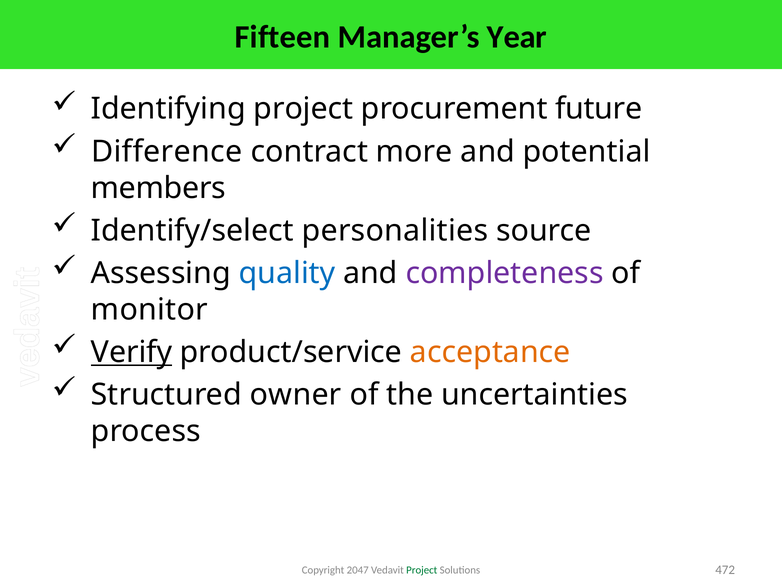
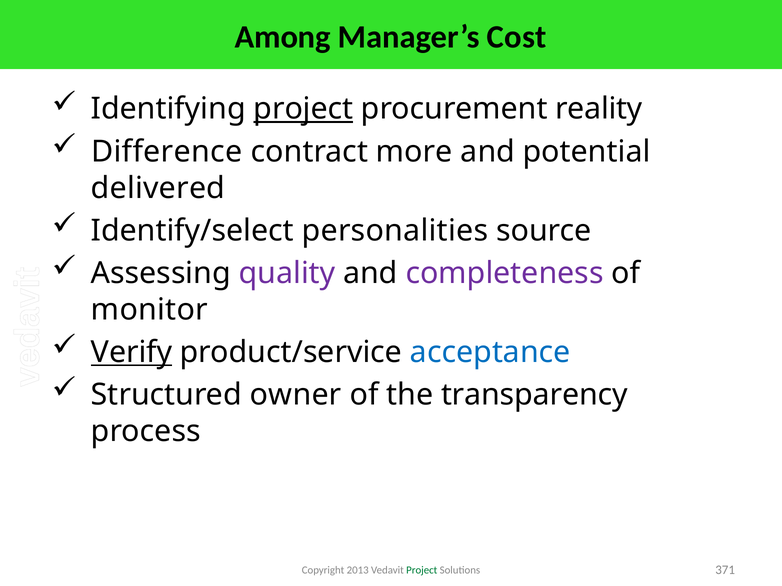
Fifteen: Fifteen -> Among (283, 37)
Year: Year -> Cost (517, 37)
project underline: none -> present (303, 109)
future: future -> reality (599, 109)
members: members -> delivered (158, 188)
quality colour: blue -> purple (287, 273)
acceptance colour: orange -> blue (490, 352)
uncertainties: uncertainties -> transparency (535, 395)
2047: 2047 -> 2013 (358, 571)
472: 472 -> 371 (725, 571)
